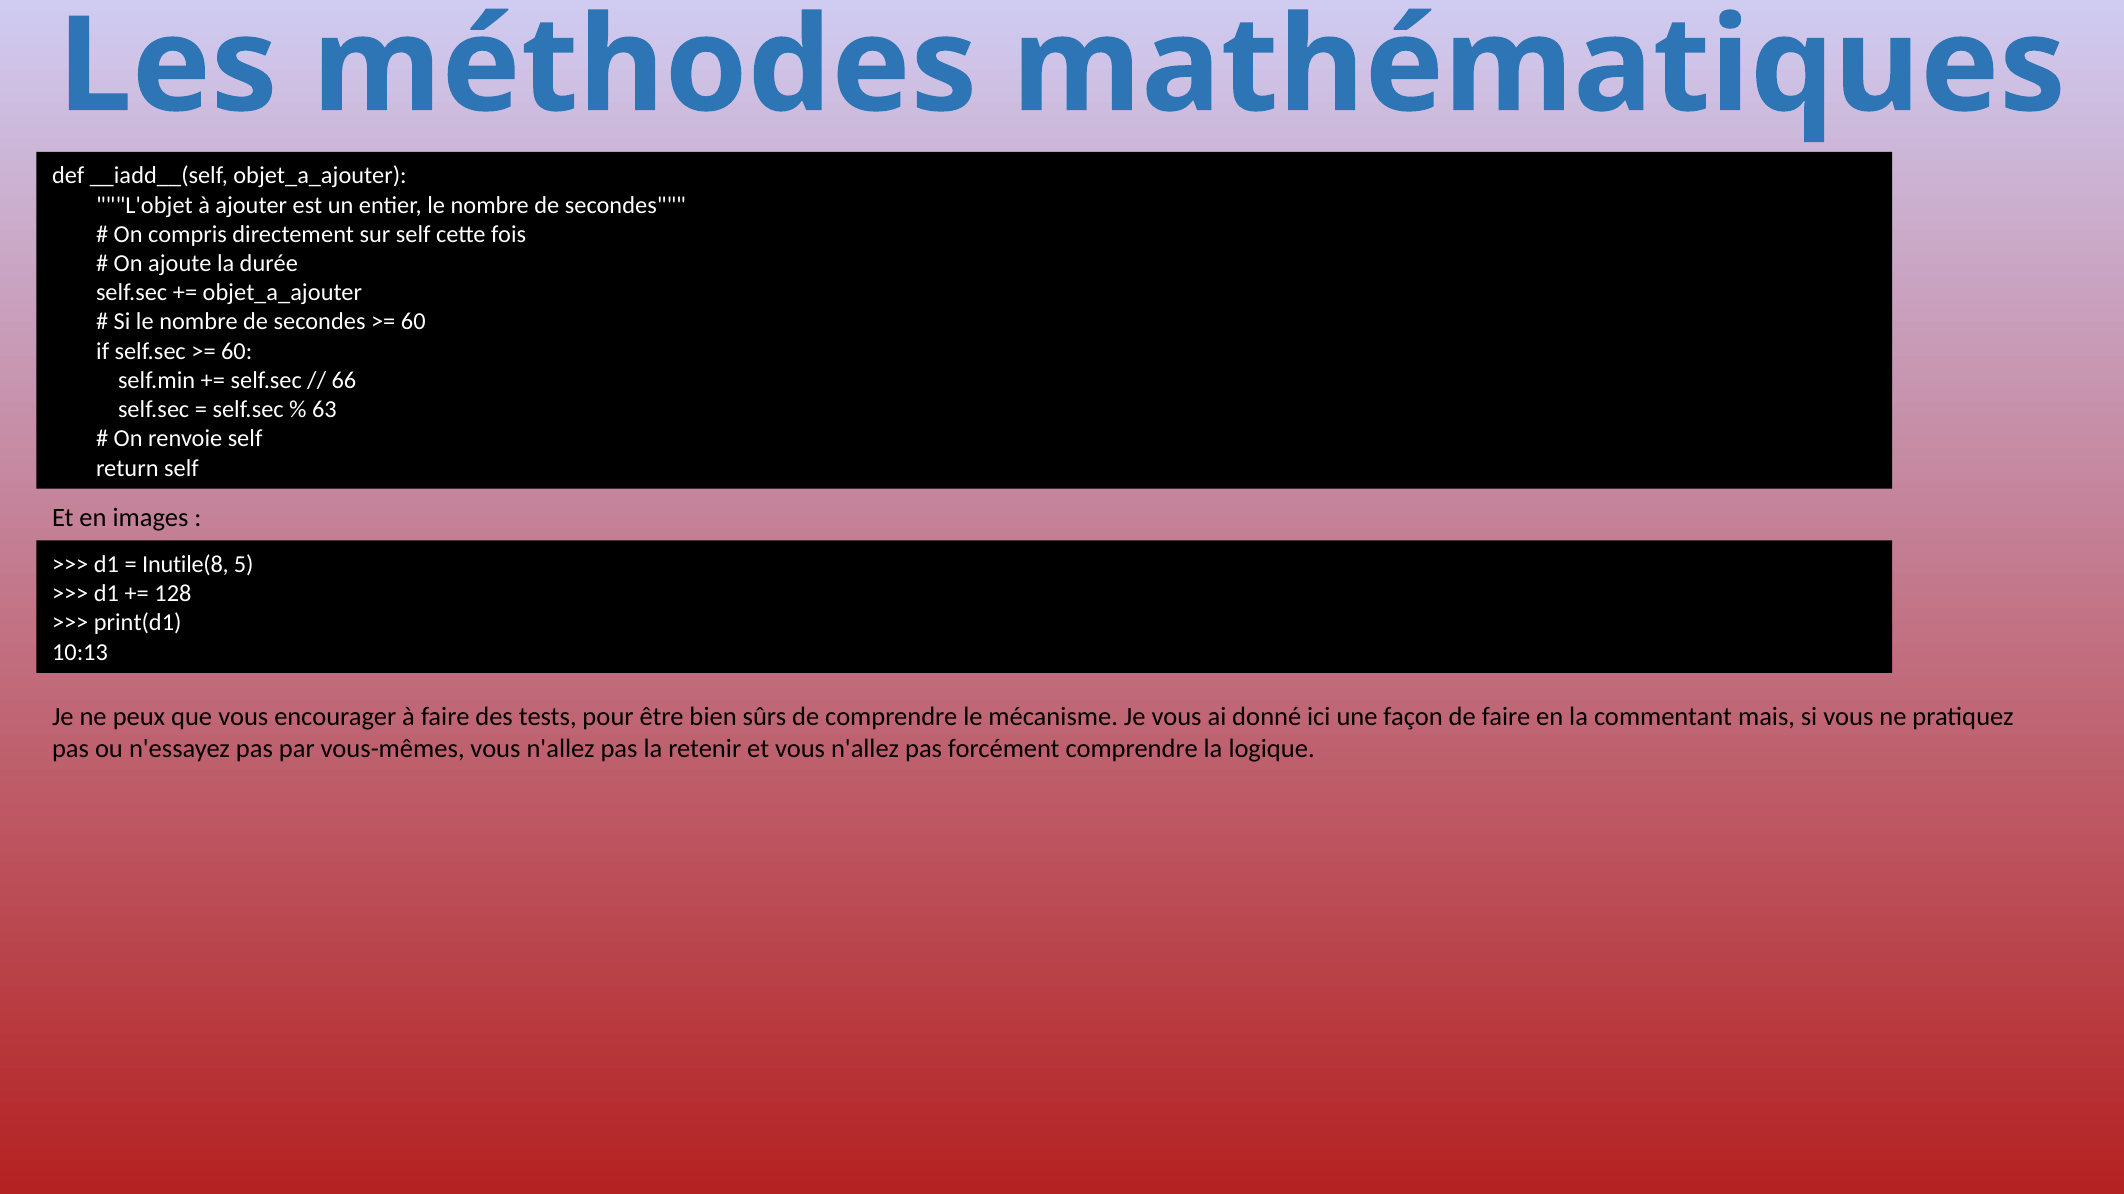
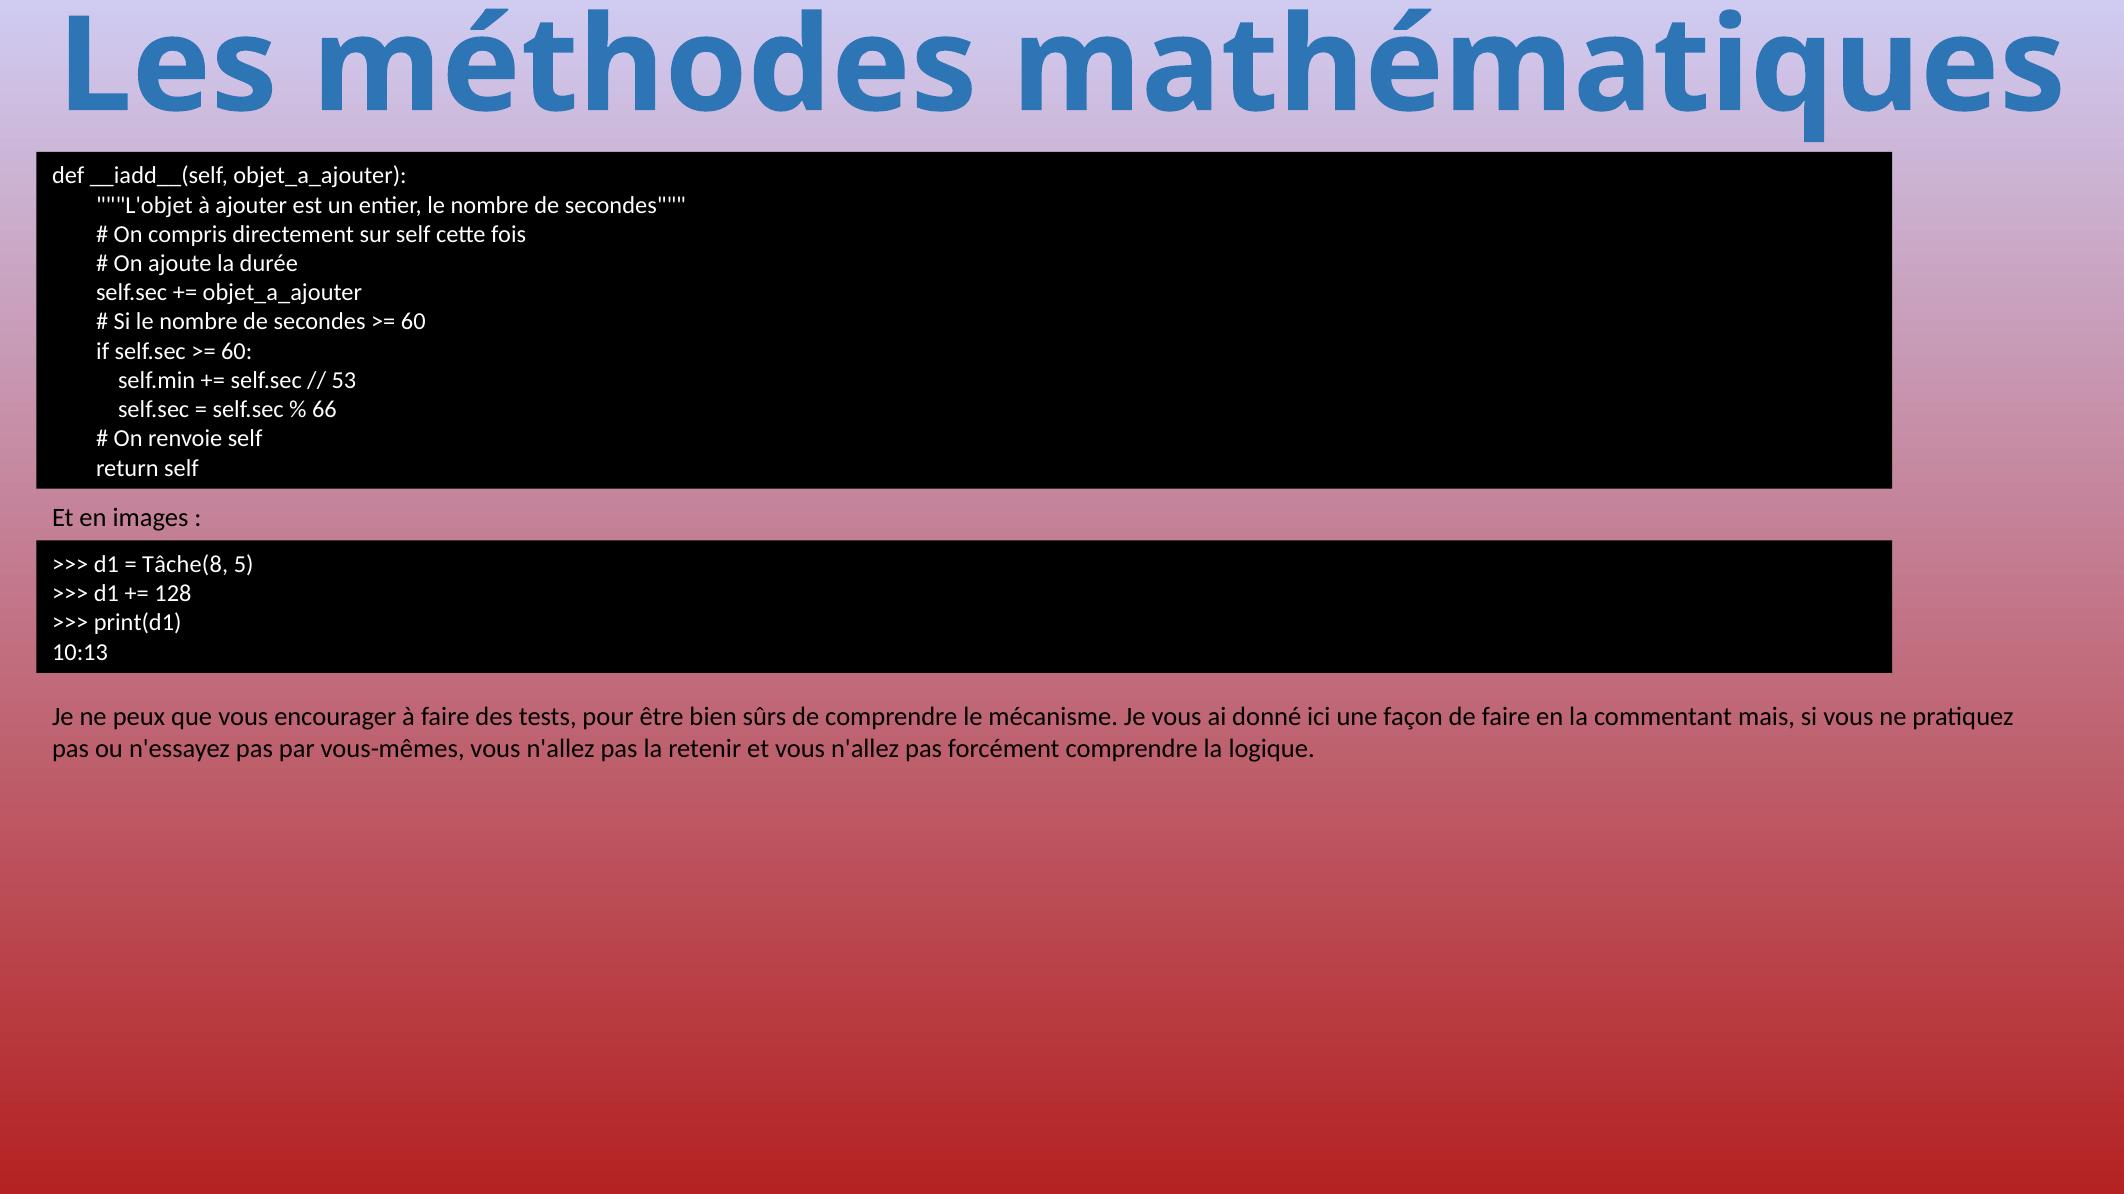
66: 66 -> 53 (344, 381)
63: 63 -> 66 (324, 410)
Inutile(8: Inutile(8 -> Tâche(8 (185, 565)
